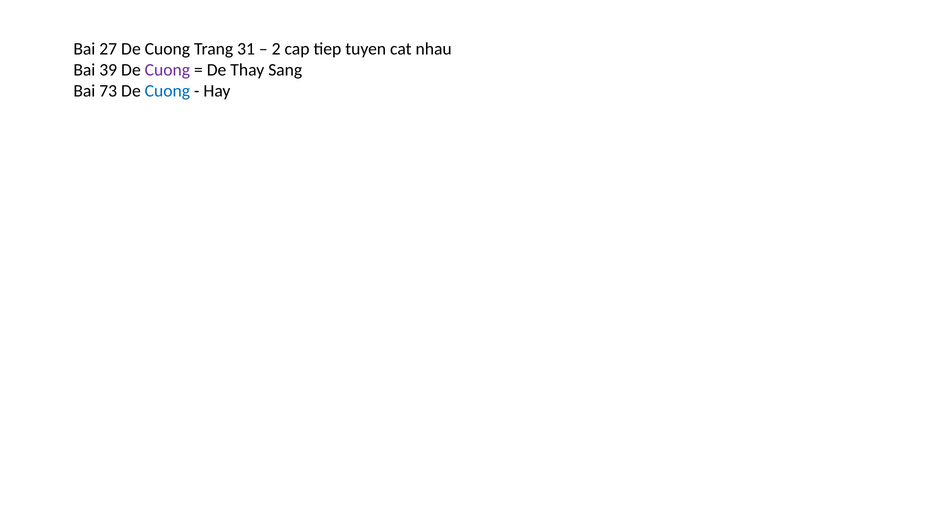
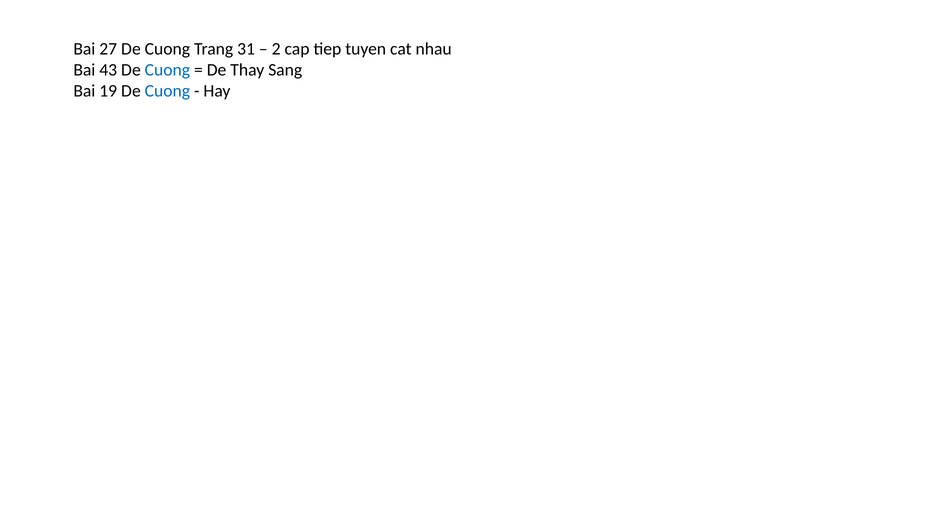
39: 39 -> 43 (108, 70)
Cuong colour: purple -> blue (167, 70)
73: 73 -> 19 (108, 91)
